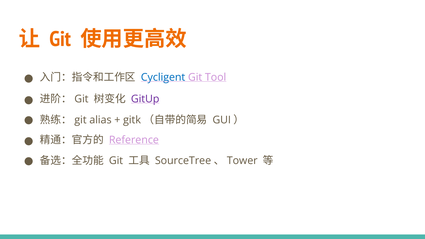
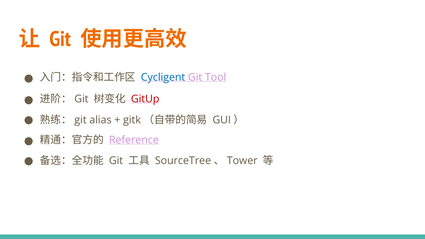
GitUp colour: purple -> red (145, 99)
